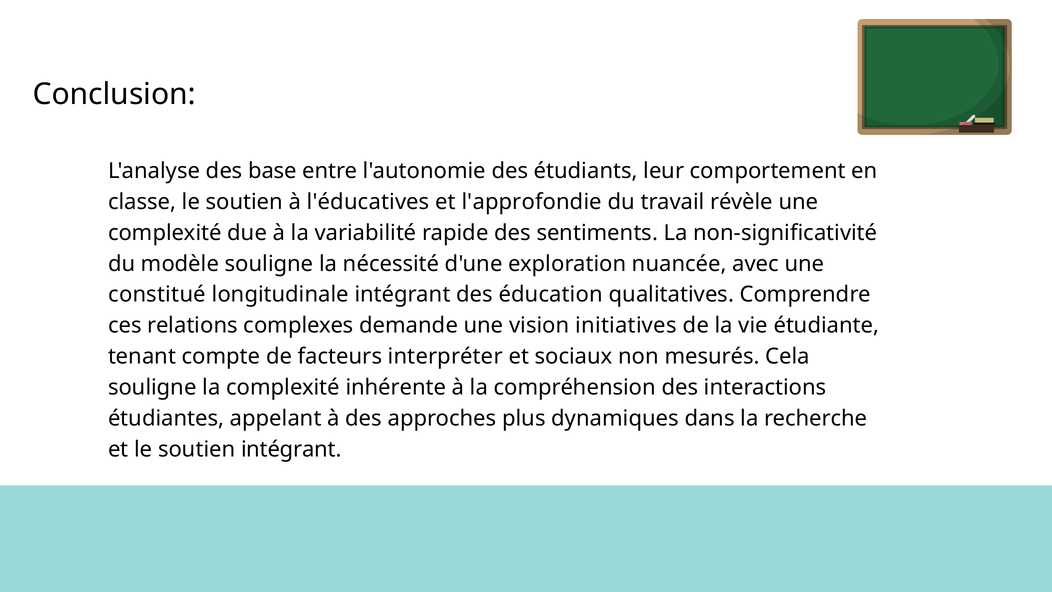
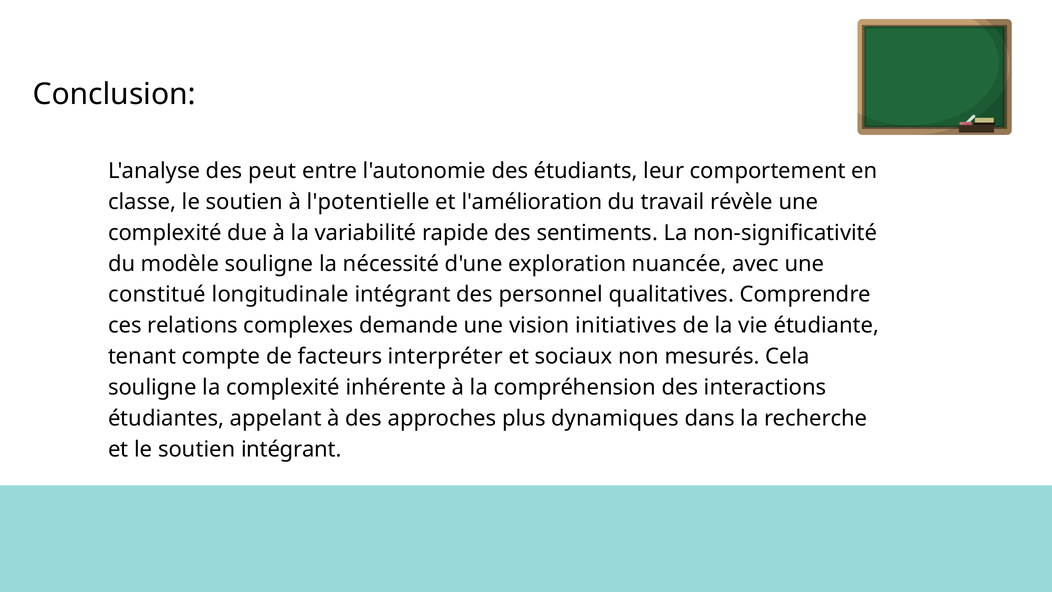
base: base -> peut (272, 171)
l'éducatives: l'éducatives -> l'potentielle (368, 202)
l'approfondie: l'approfondie -> l'amélioration (532, 202)
éducation: éducation -> personnel (551, 295)
